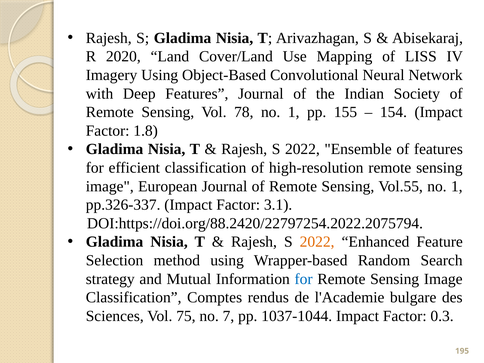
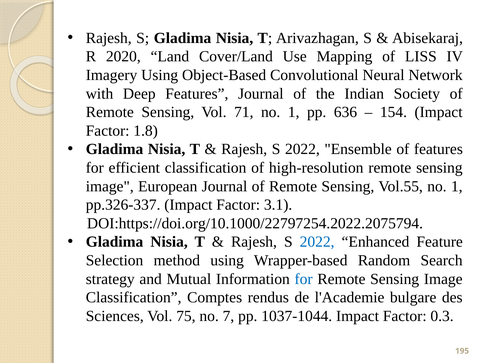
78: 78 -> 71 (244, 112)
155: 155 -> 636 (345, 112)
DOI:https://doi.org/88.2420/22797254.2022.2075794: DOI:https://doi.org/88.2420/22797254.2022.2075794 -> DOI:https://doi.org/10.1000/22797254.2022.2075794 (255, 223)
2022 colour: orange -> blue (317, 242)
